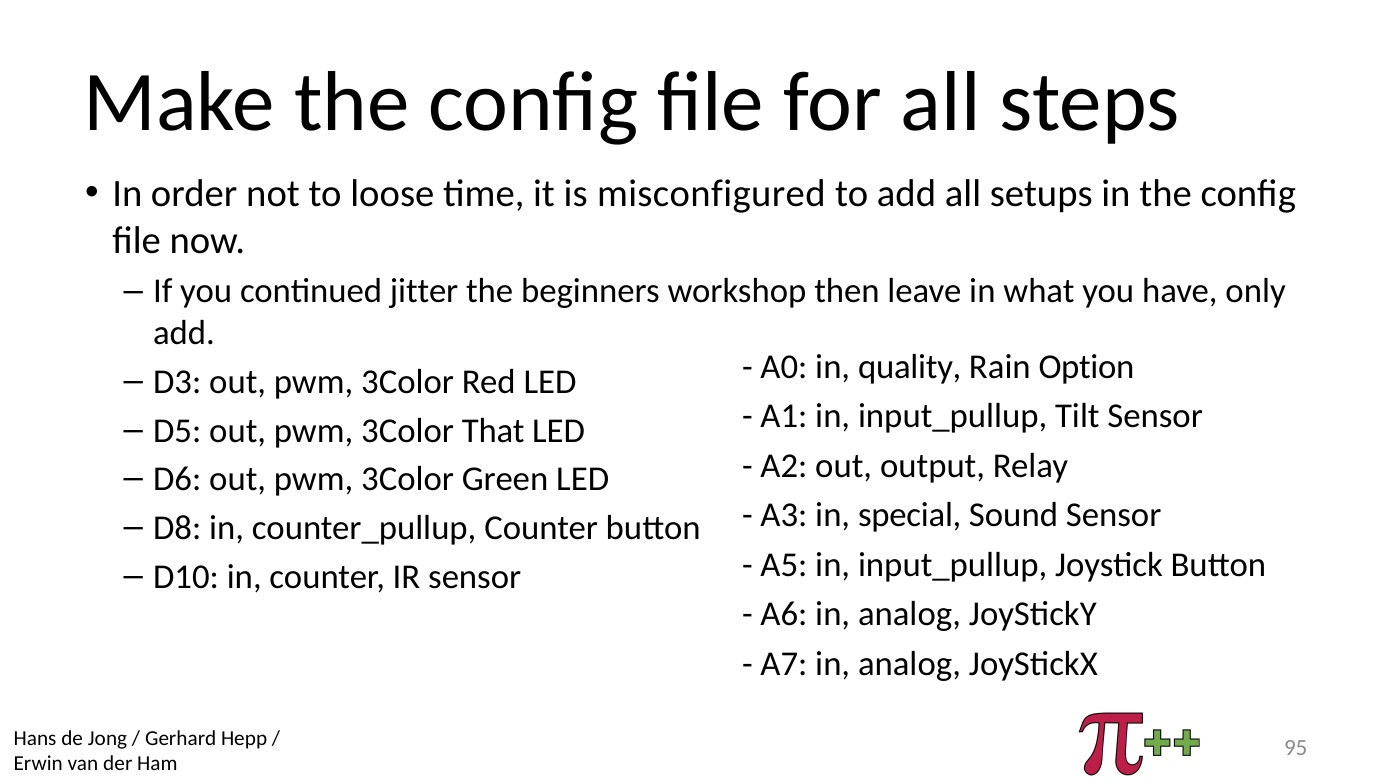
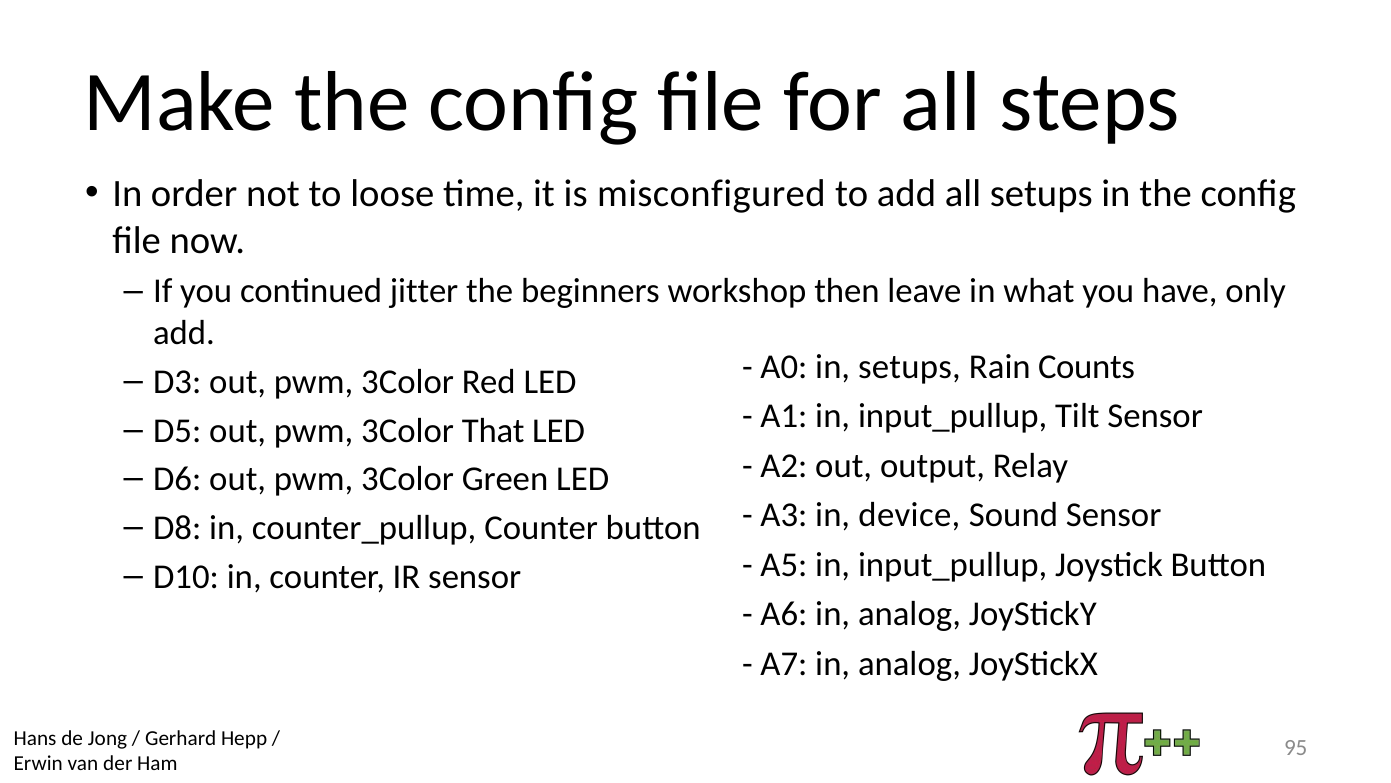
in quality: quality -> setups (909, 367)
Option: Option -> Counts (1086, 367)
special: special -> device (909, 515)
